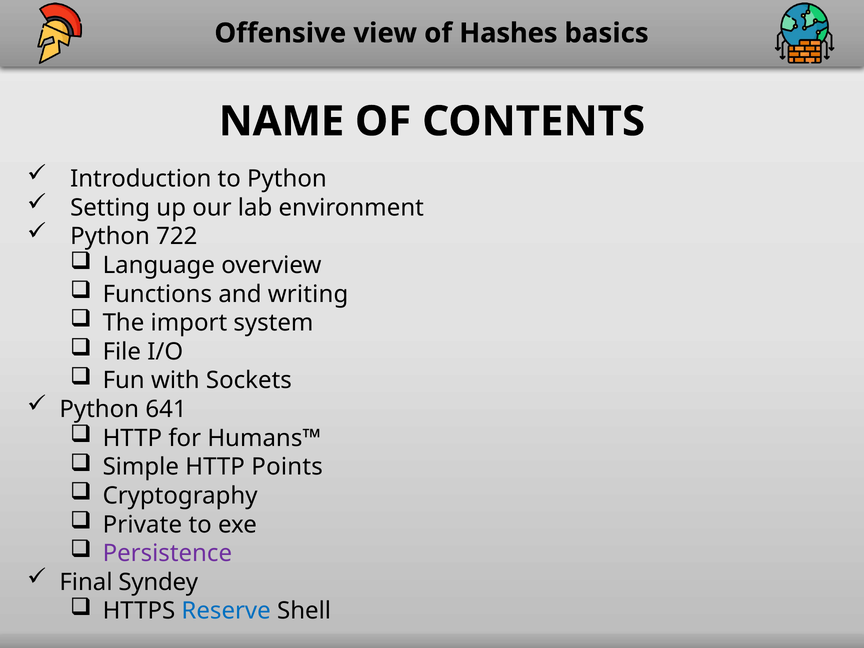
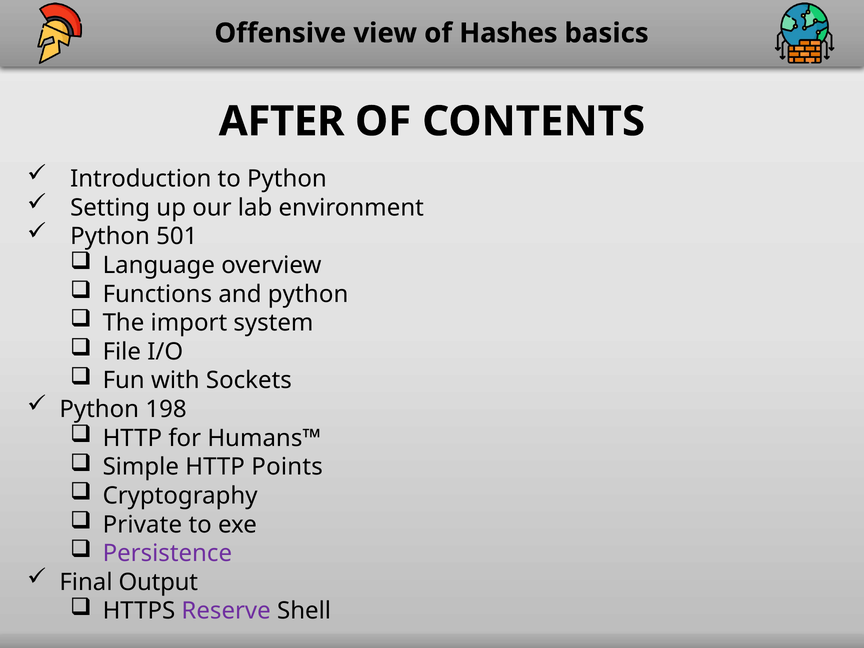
NAME: NAME -> AFTER (282, 121)
722: 722 -> 501 (177, 236)
and writing: writing -> python (308, 294)
641: 641 -> 198 (166, 409)
Syndey: Syndey -> Output (158, 582)
Reserve colour: blue -> purple (226, 611)
